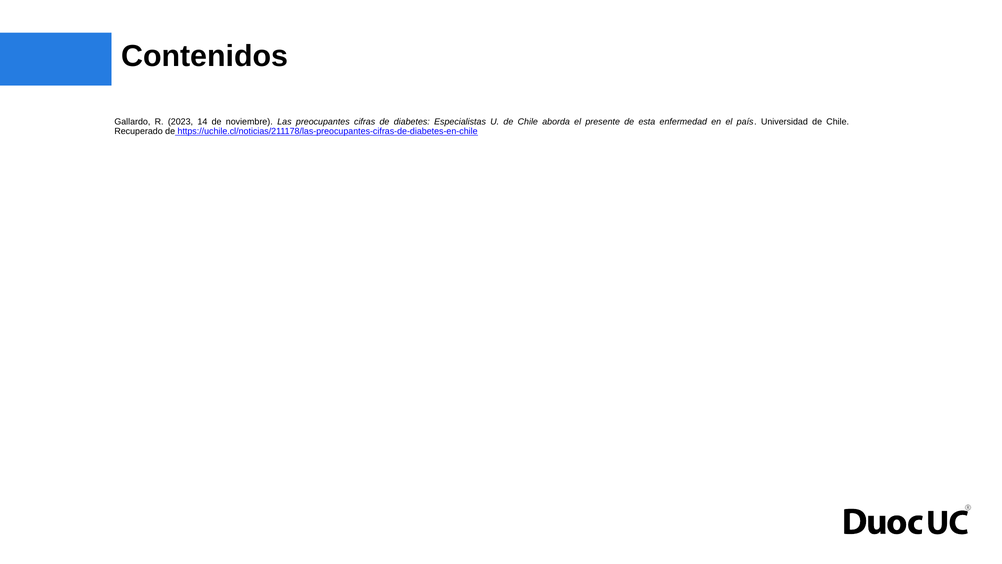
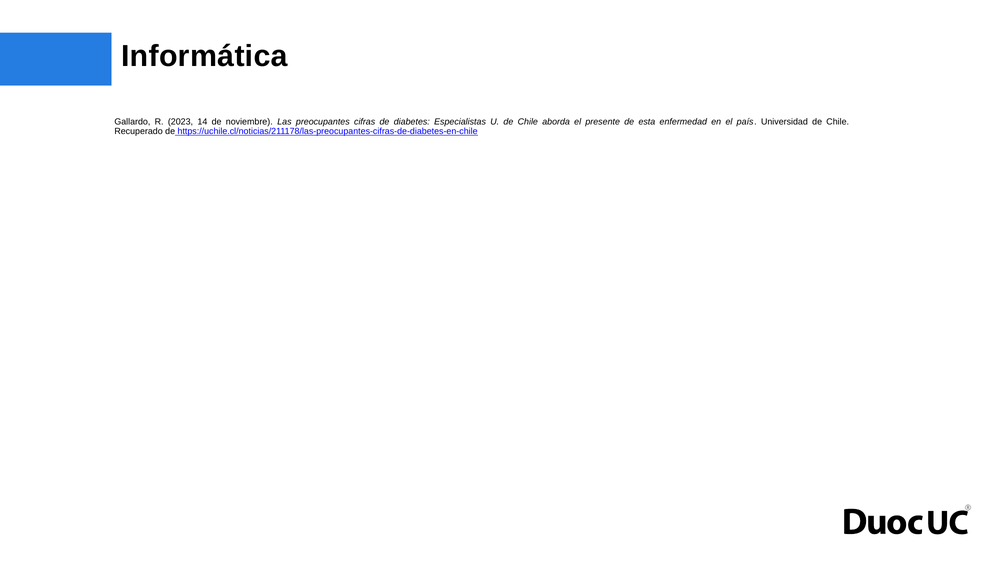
Contenidos: Contenidos -> Informática (204, 56)
